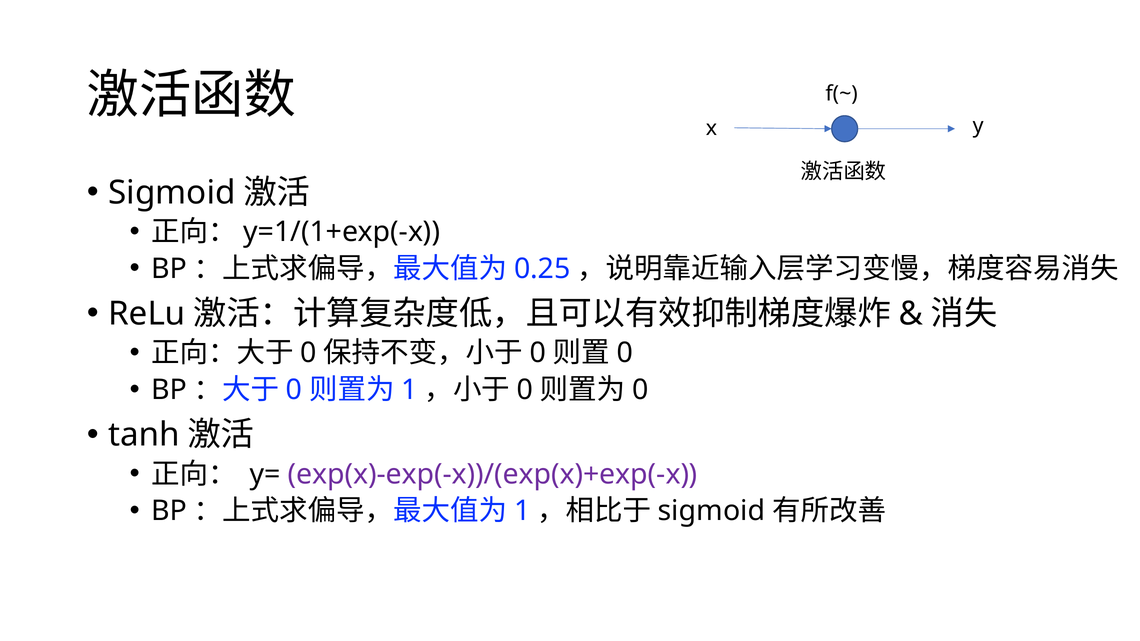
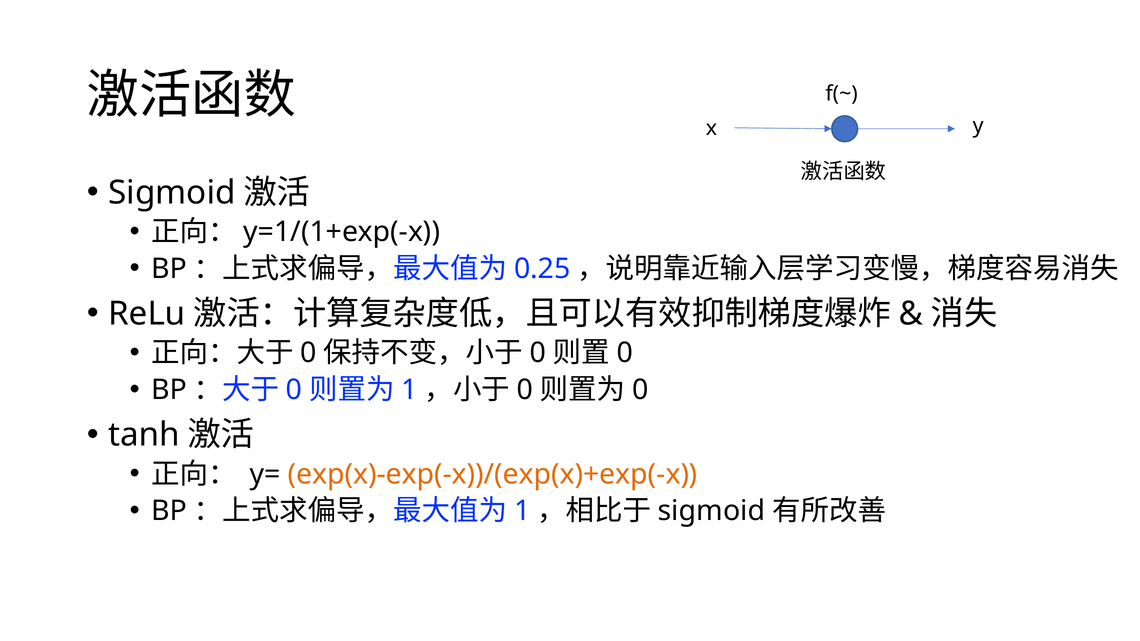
exp(x)-exp(-x))/(exp(x)+exp(-x colour: purple -> orange (493, 474)
